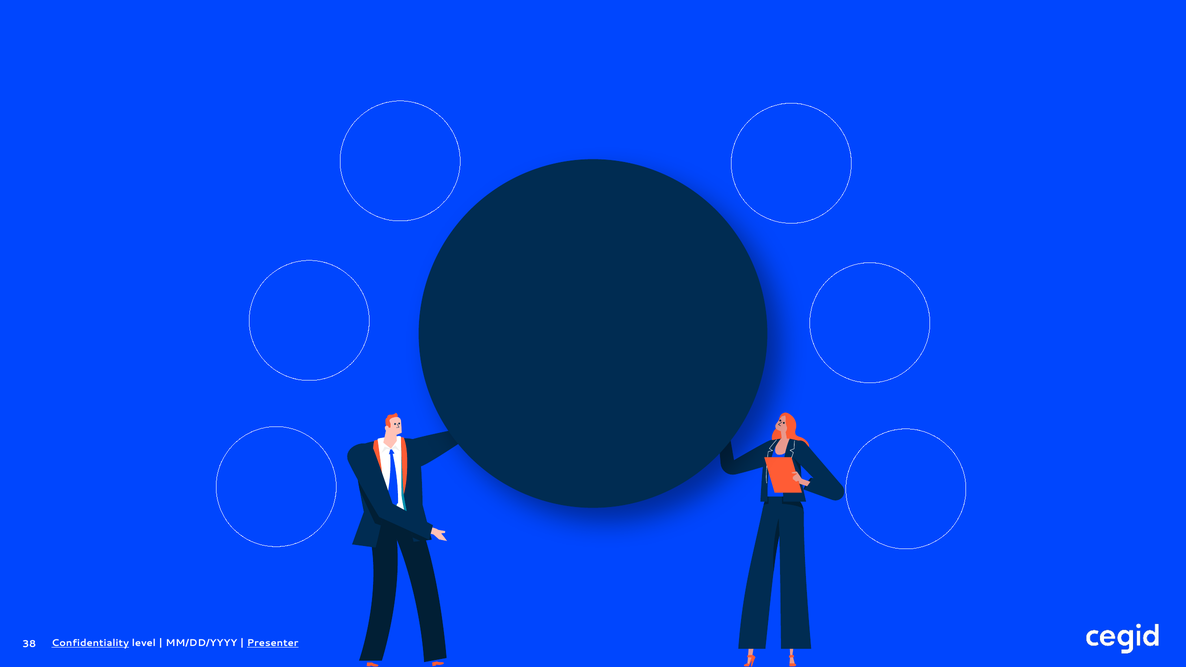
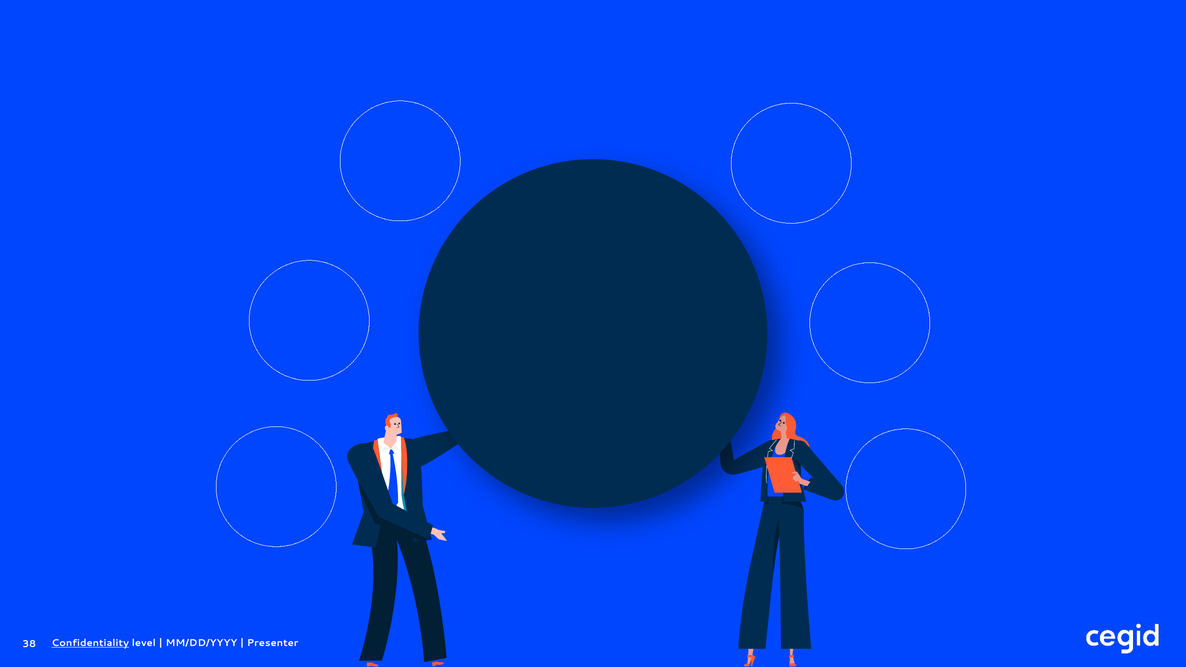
Presenter underline: present -> none (273, 643)
